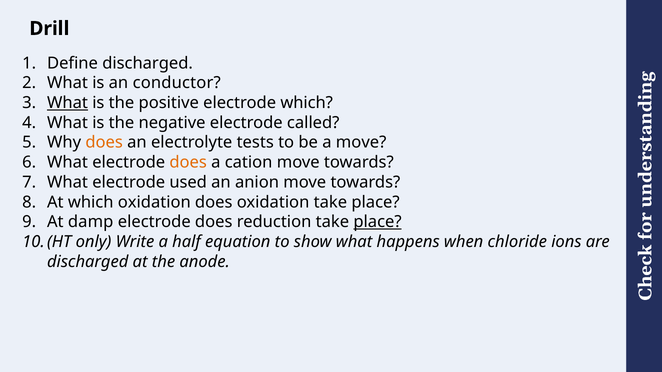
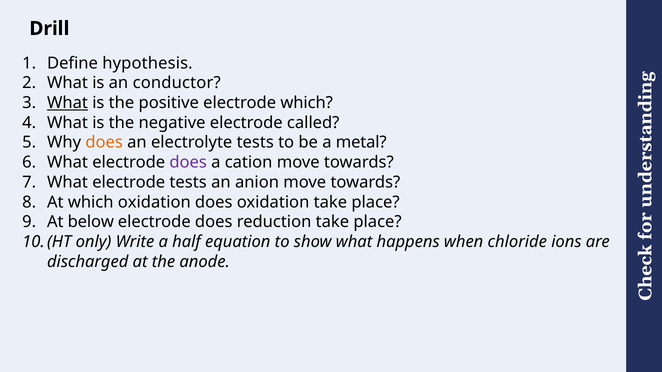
Define discharged: discharged -> hypothesis (147, 63)
a move: move -> metal (361, 143)
does colour: orange -> purple (188, 163)
electrode used: used -> tests (188, 182)
damp: damp -> below (91, 222)
place underline: present -> none (378, 222)
